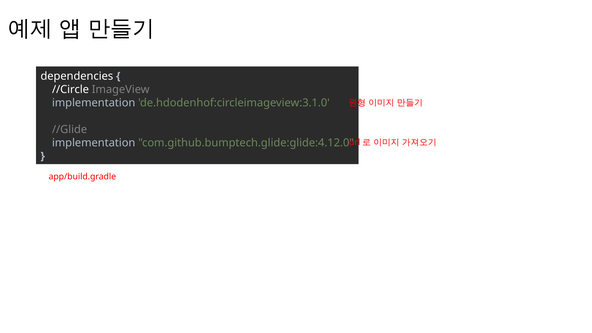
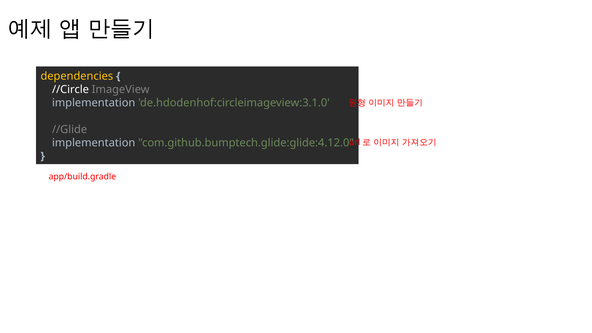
dependencies colour: white -> yellow (77, 76)
